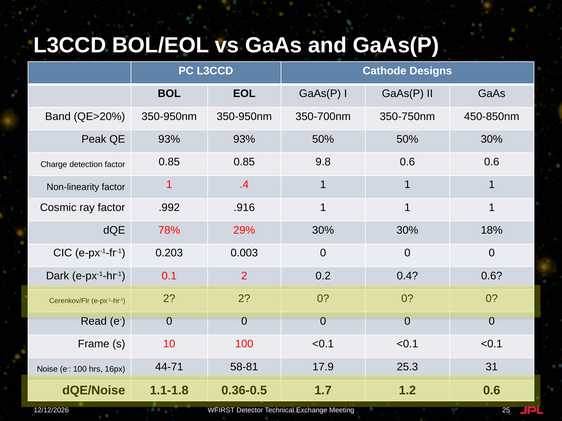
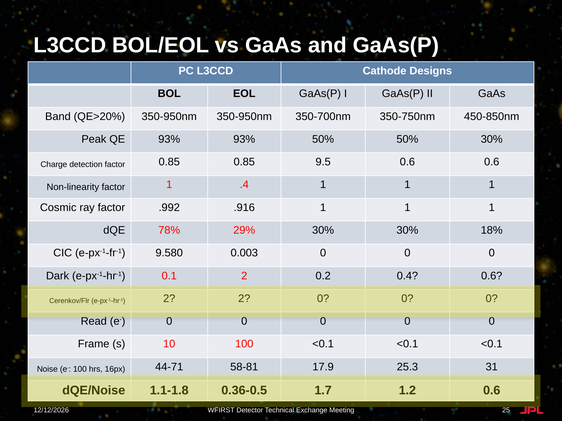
9.8: 9.8 -> 9.5 (323, 162)
0.203: 0.203 -> 9.580 (169, 253)
